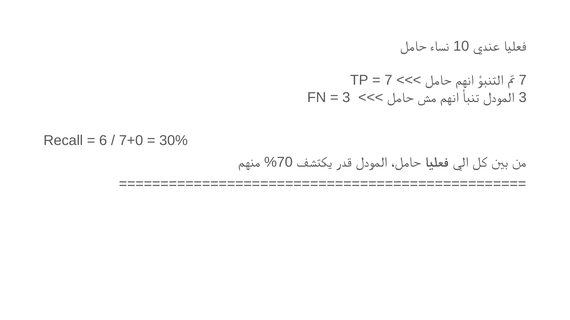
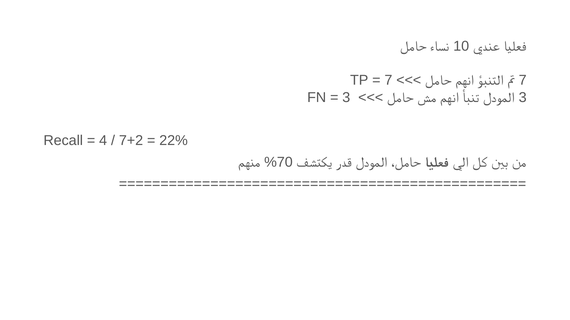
6: 6 -> 4 (103, 141)
7+0: 7+0 -> 7+2 (131, 141)
30%: 30% -> 22% (174, 141)
